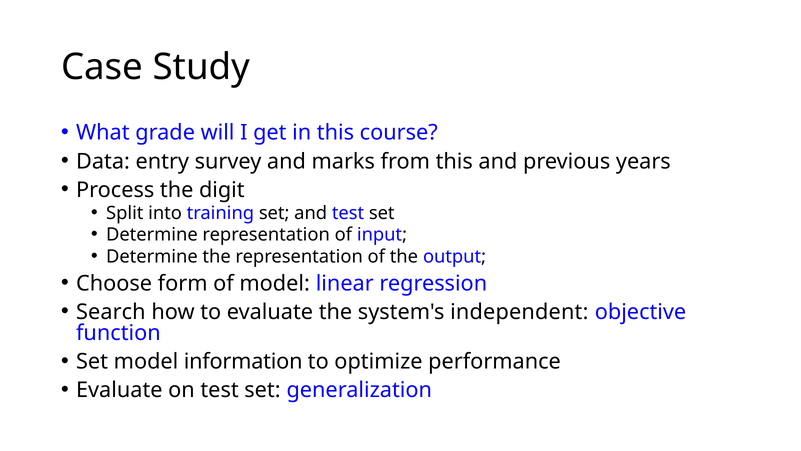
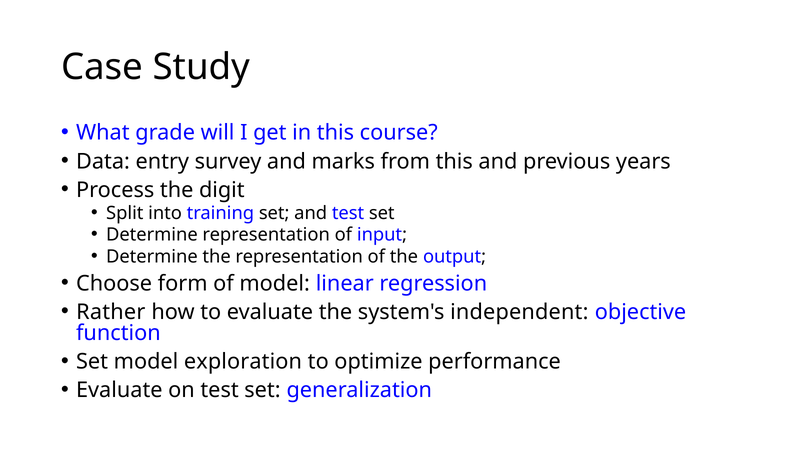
Search: Search -> Rather (111, 312)
information: information -> exploration (243, 361)
